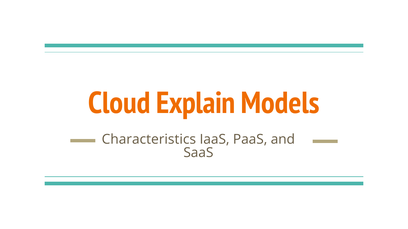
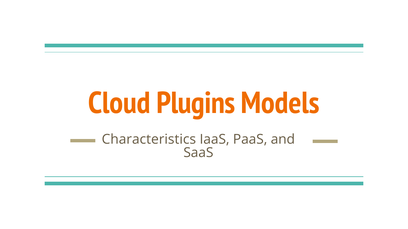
Explain: Explain -> Plugins (196, 103)
